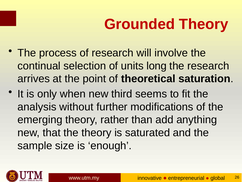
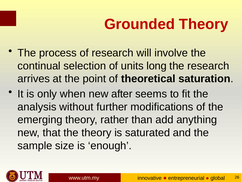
third: third -> after (122, 94)
